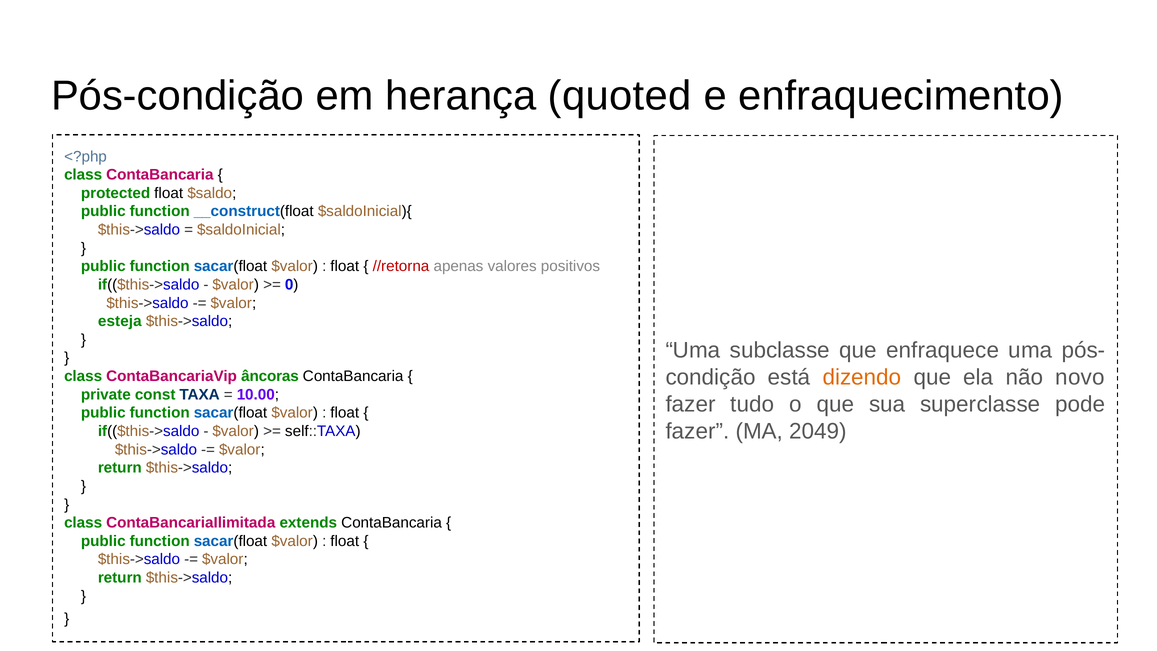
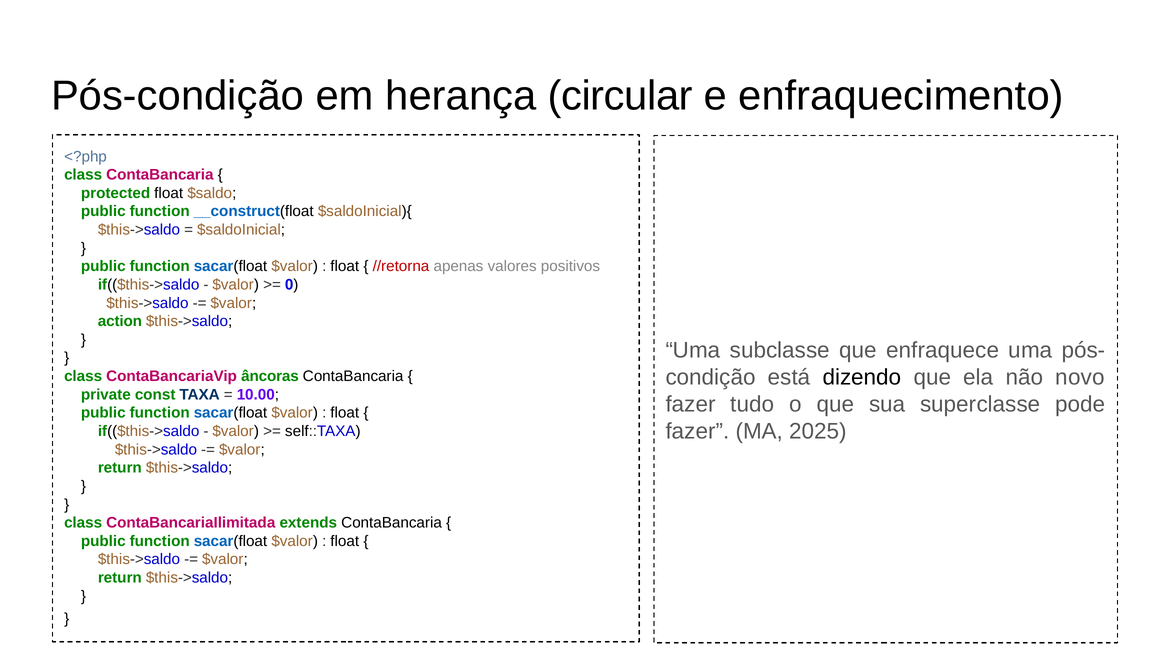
quoted: quoted -> circular (620, 96)
esteja: esteja -> action (120, 321)
dizendo colour: orange -> black (862, 377)
2049: 2049 -> 2025 (818, 431)
